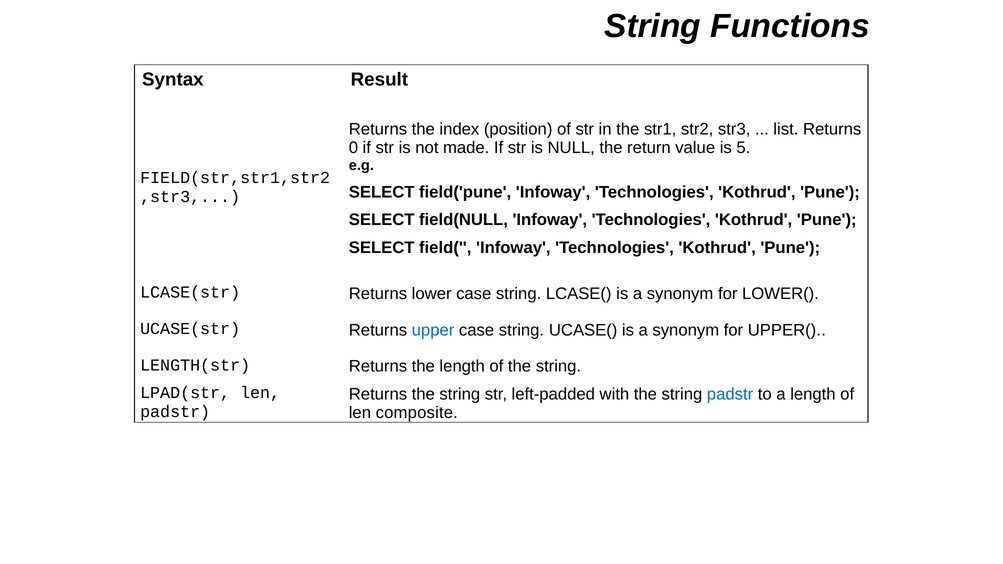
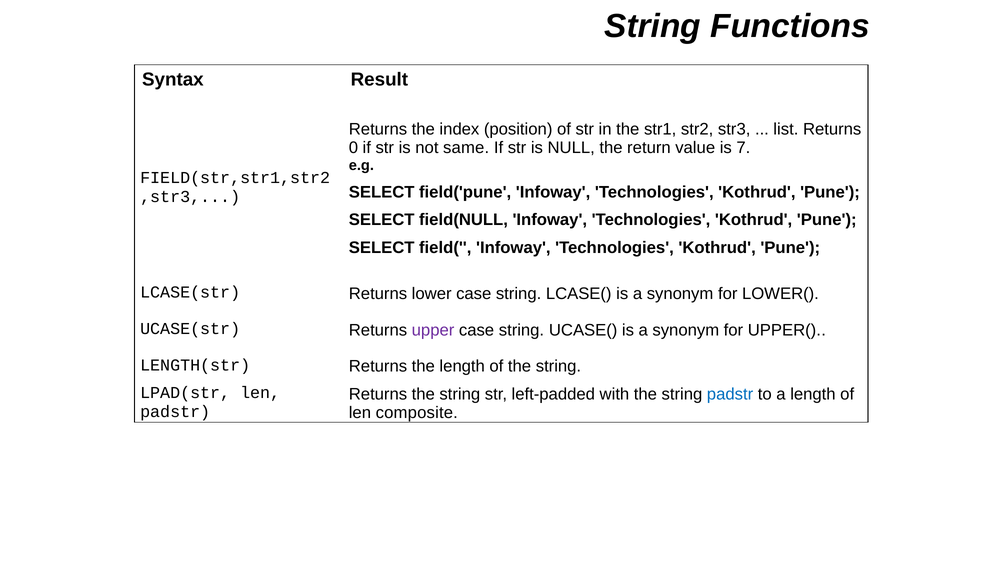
made: made -> same (466, 148)
5: 5 -> 7 (743, 148)
upper colour: blue -> purple (433, 330)
